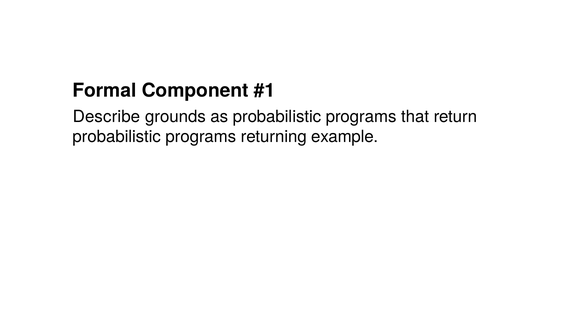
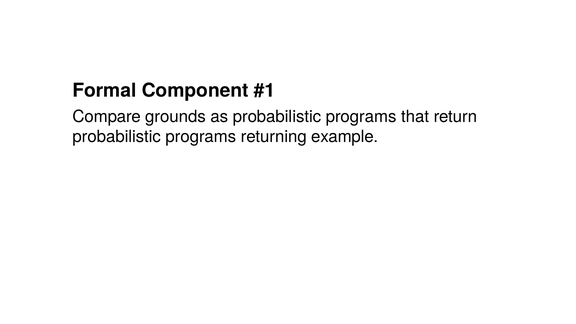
Describe: Describe -> Compare (107, 116)
